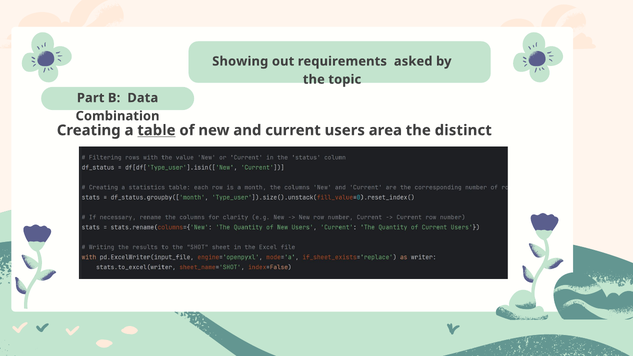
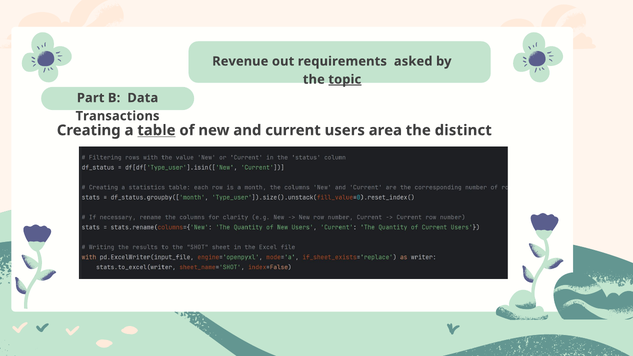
Showing: Showing -> Revenue (240, 61)
topic underline: none -> present (345, 79)
Combination: Combination -> Transactions (118, 116)
